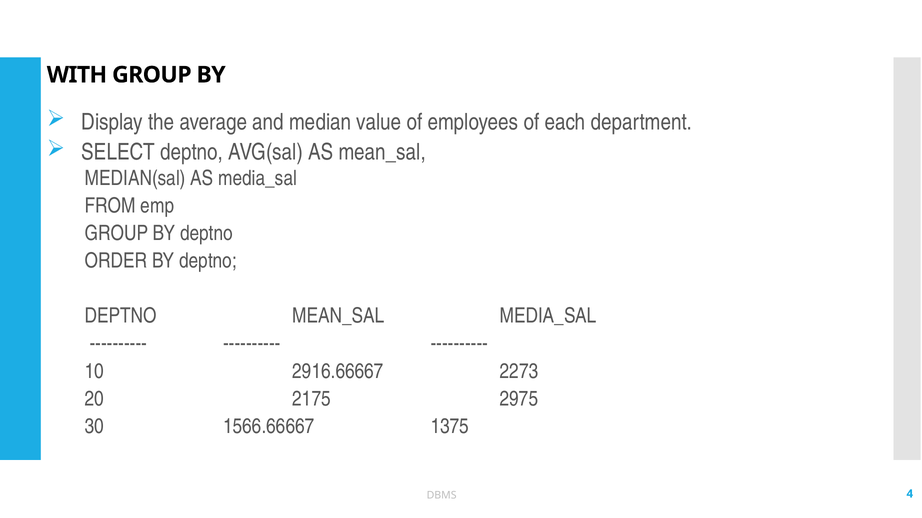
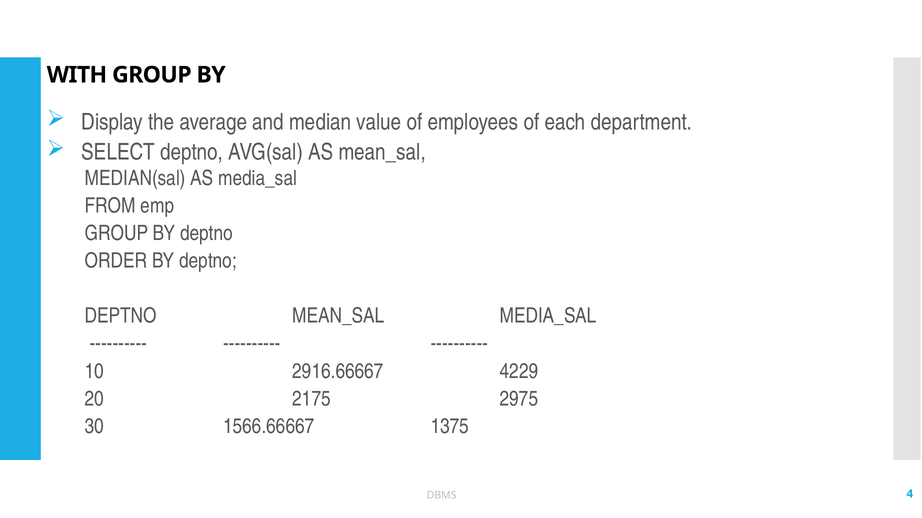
2273: 2273 -> 4229 (519, 372)
